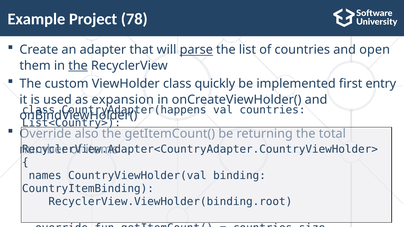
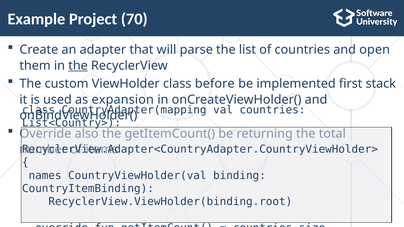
78: 78 -> 70 (134, 19)
parse underline: present -> none (196, 50)
quickly: quickly -> before (215, 84)
entry: entry -> stack (381, 84)
CountryAdapter(happens: CountryAdapter(happens -> CountryAdapter(mapping (134, 110)
